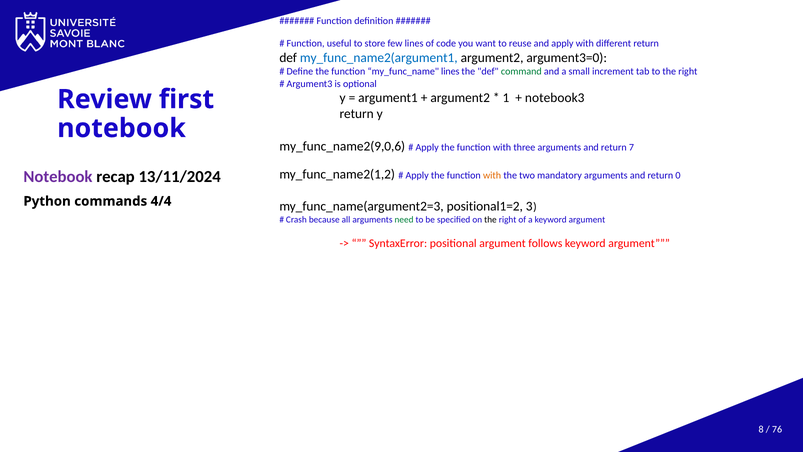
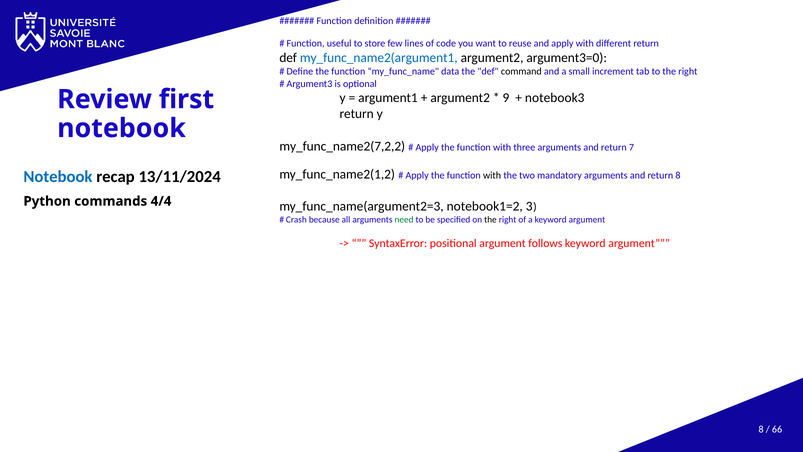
my_func_name lines: lines -> data (450, 72)
command colour: green -> black (521, 72)
1: 1 -> 9 (506, 98)
my_func_name2(9,0,6: my_func_name2(9,0,6 -> my_func_name2(7,2,2 (342, 146)
with colour: orange -> black (492, 175)
return 0: 0 -> 8 (678, 175)
Notebook colour: purple -> blue (58, 176)
positional1=2: positional1=2 -> notebook1=2 (485, 206)
76: 76 -> 66 (777, 429)
